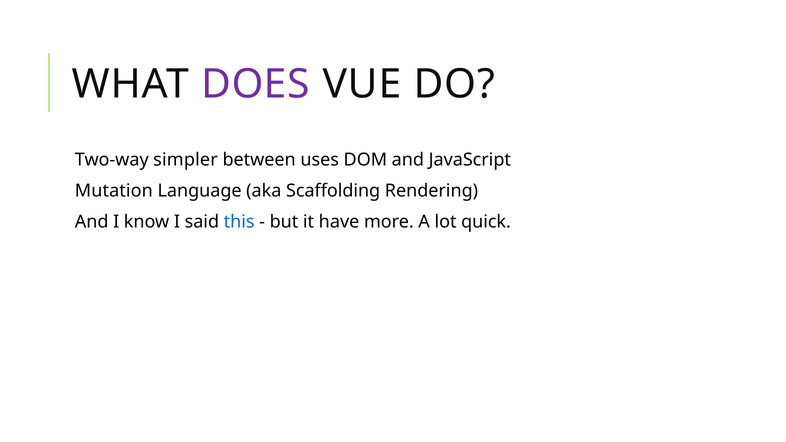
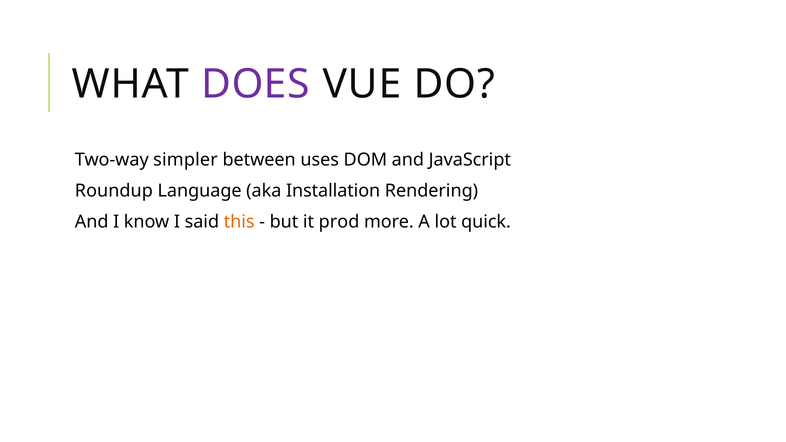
Mutation: Mutation -> Roundup (114, 191)
Scaffolding: Scaffolding -> Installation (333, 191)
this colour: blue -> orange (239, 222)
have: have -> prod (339, 222)
